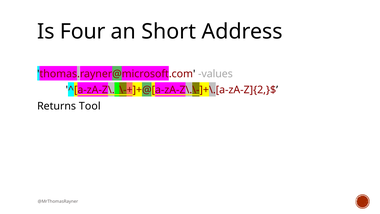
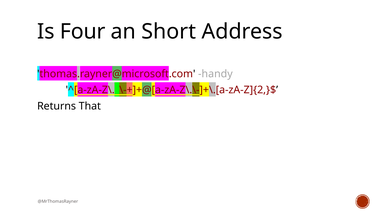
values: values -> handy (215, 74)
Tool: Tool -> That (90, 106)
